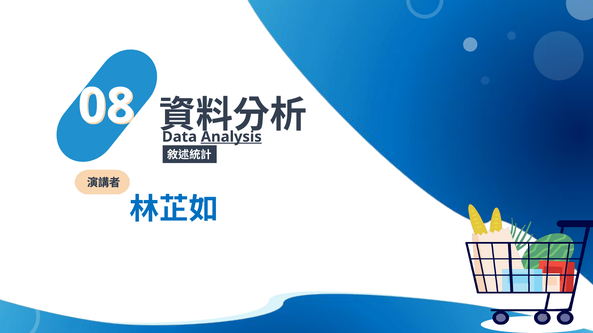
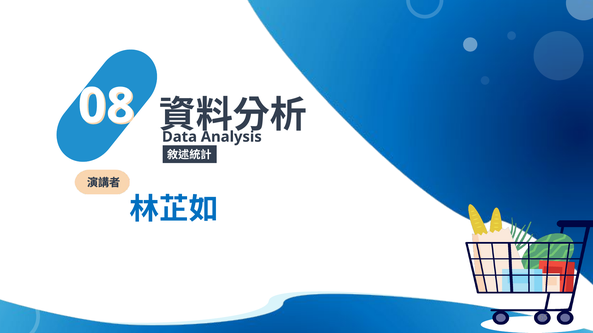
Analysis underline: present -> none (231, 137)
